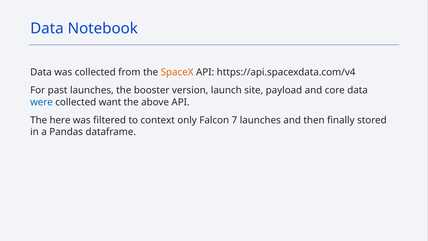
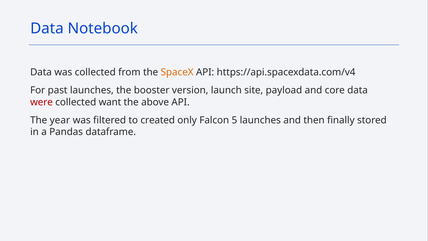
were colour: blue -> red (41, 102)
here: here -> year (60, 120)
context: context -> created (158, 120)
7: 7 -> 5 (234, 120)
